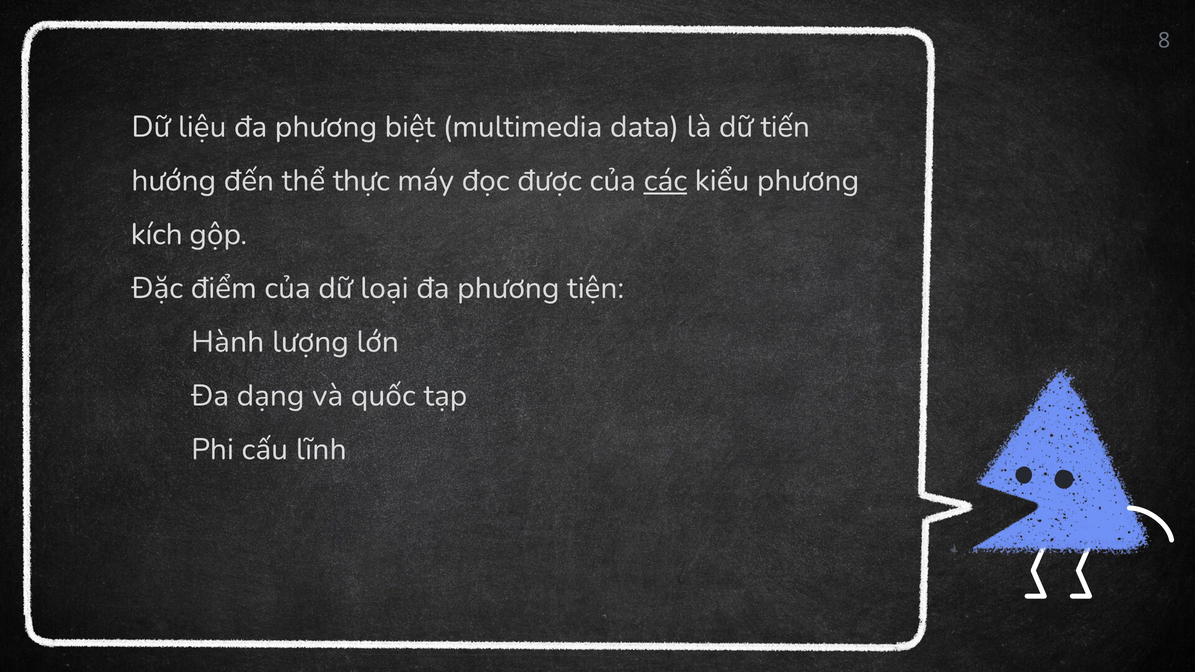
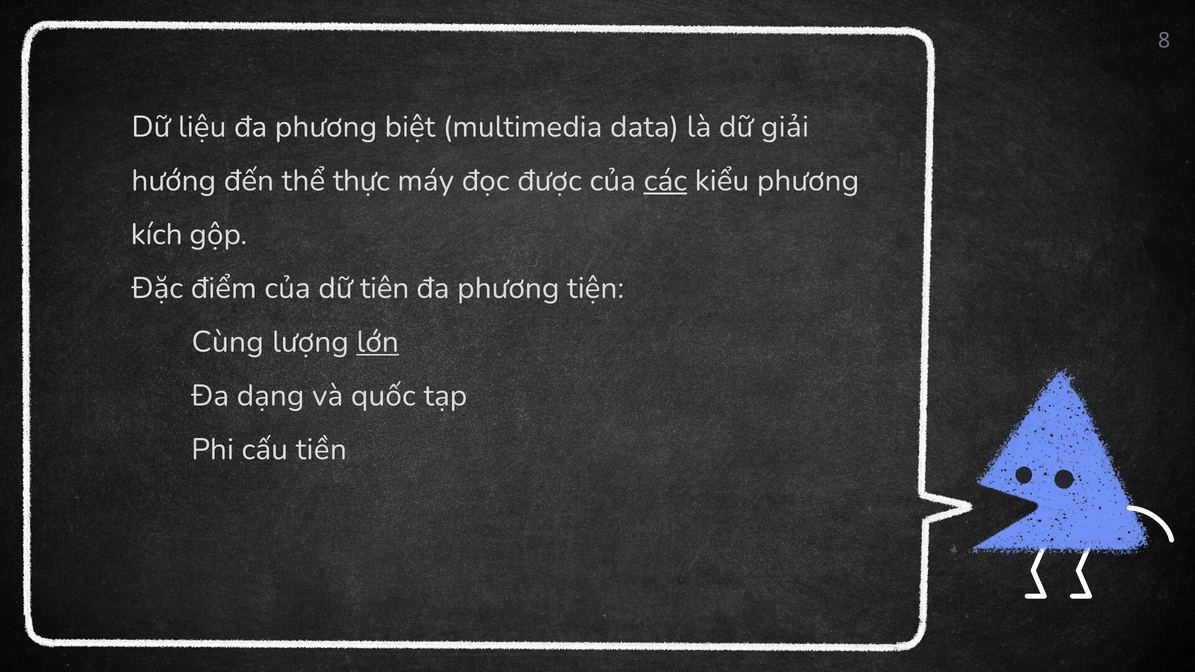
tiến: tiến -> giải (785, 127)
loại: loại -> tiên (385, 288)
Hành: Hành -> Cùng (228, 342)
lớn underline: none -> present (378, 342)
lĩnh: lĩnh -> tiền (321, 449)
